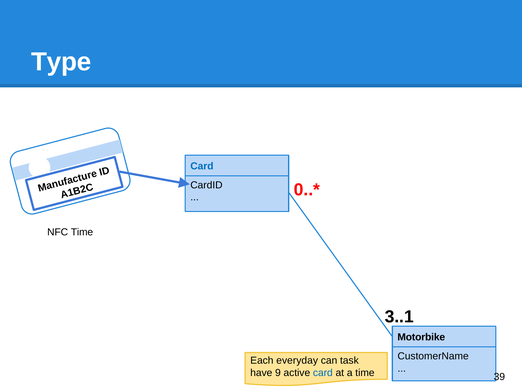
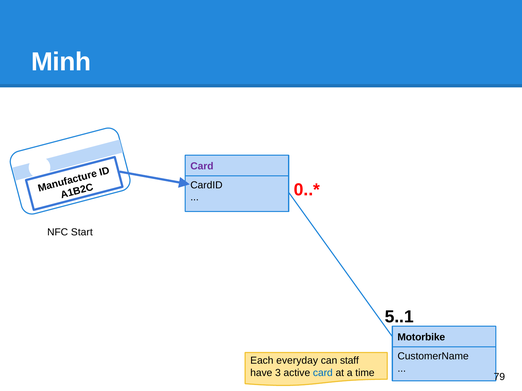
Type: Type -> Minh (61, 62)
Card colour: blue -> purple (202, 166)
NFC Time: Time -> Start (82, 232)
3..1: 3..1 -> 5..1 (399, 317)
task: task -> staff (349, 361)
9: 9 -> 3 (278, 373)
39: 39 -> 79 (499, 377)
